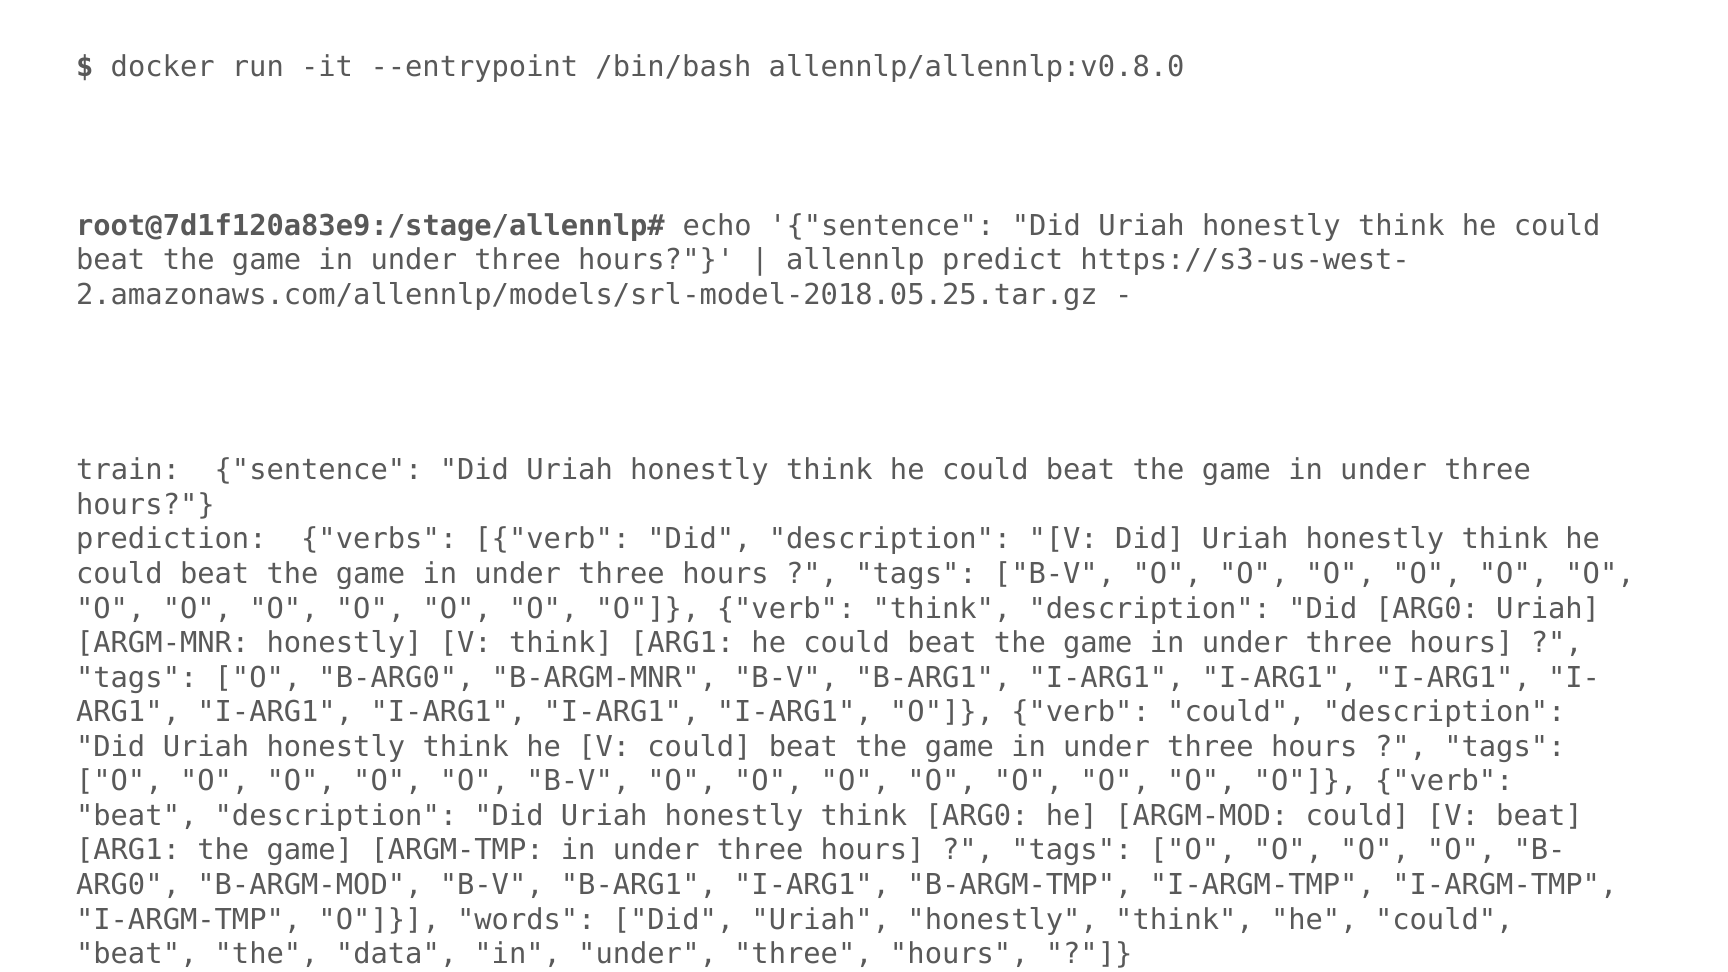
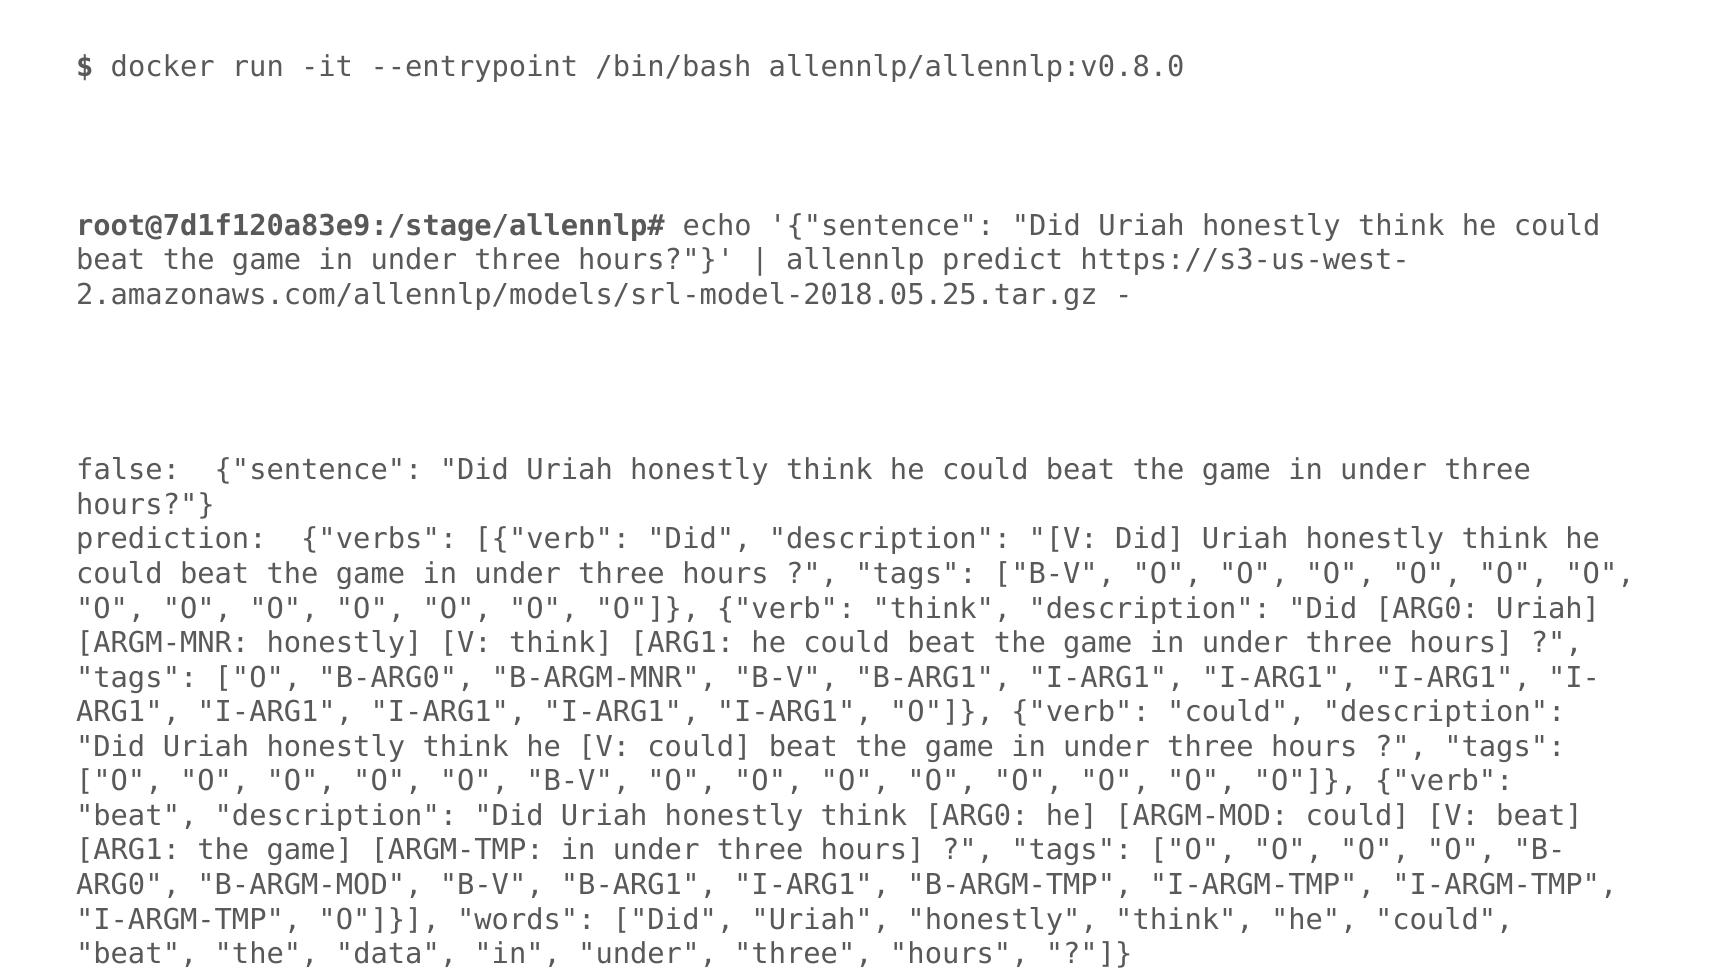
train: train -> false (128, 470)
